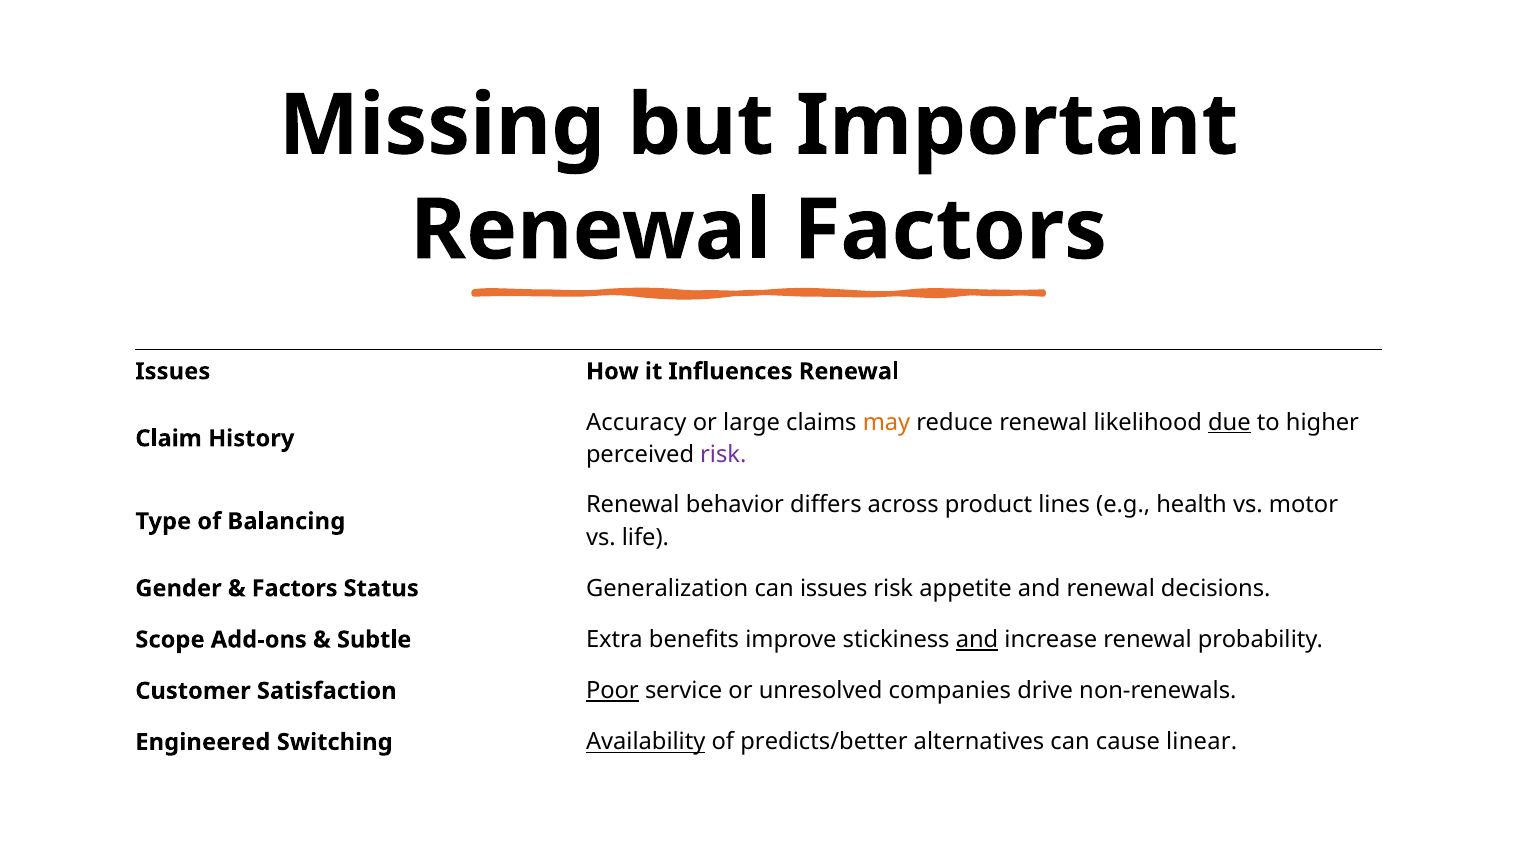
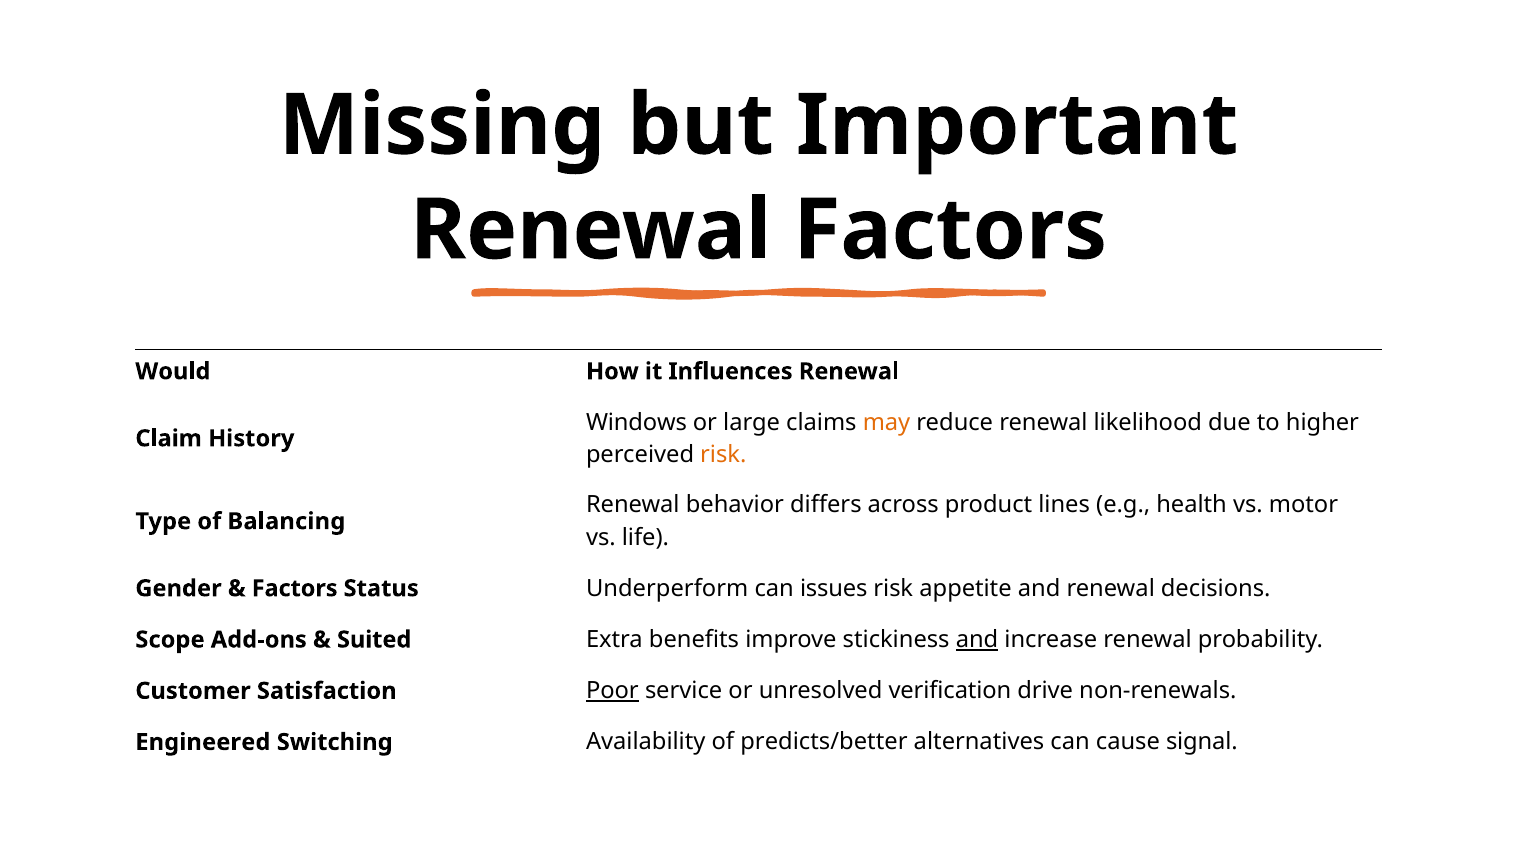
Issues: Issues -> Would (173, 371)
Accuracy: Accuracy -> Windows (636, 422)
due underline: present -> none (1229, 422)
risk colour: purple -> orange (723, 455)
Generalization: Generalization -> Underperform (667, 588)
Subtle: Subtle -> Suited (374, 640)
companies: companies -> verification (950, 691)
Availability underline: present -> none (646, 742)
linear: linear -> signal (1202, 742)
